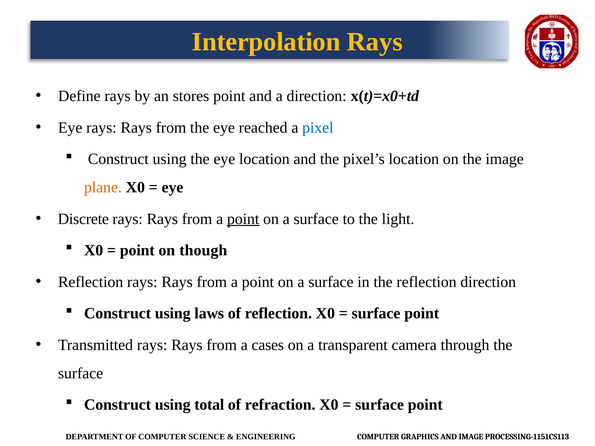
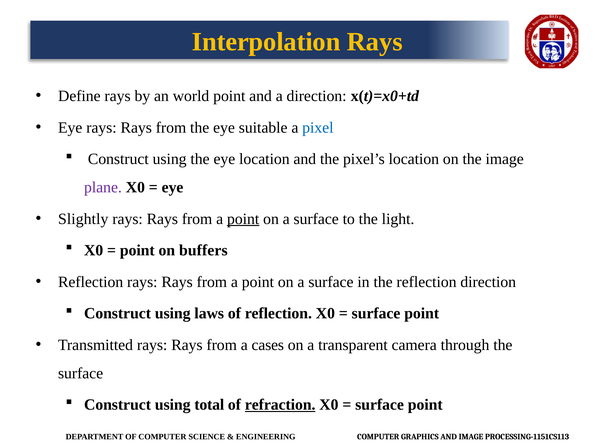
stores: stores -> world (191, 96)
reached: reached -> suitable (263, 128)
plane colour: orange -> purple (103, 187)
Discrete: Discrete -> Slightly (83, 219)
though: though -> buffers (203, 251)
refraction underline: none -> present (280, 405)
